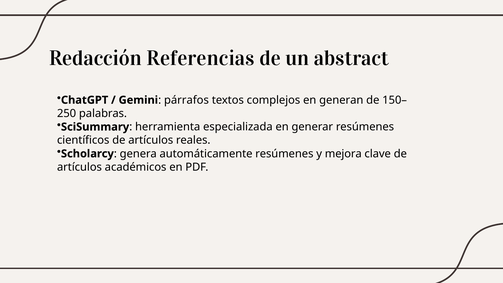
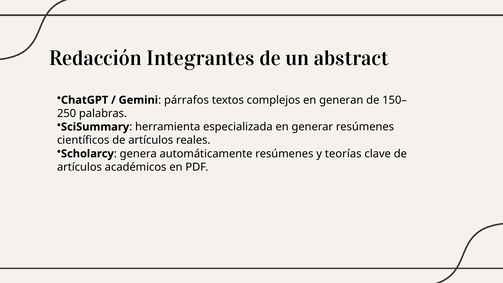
Referencias: Referencias -> Integrantes (201, 58)
mejora: mejora -> teorías (343, 154)
